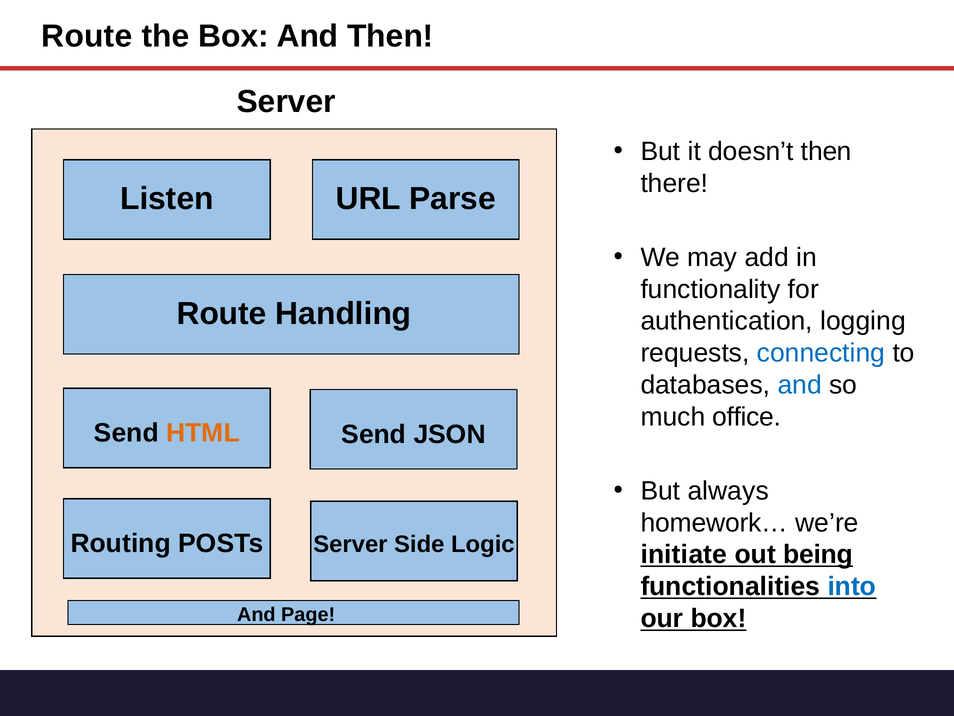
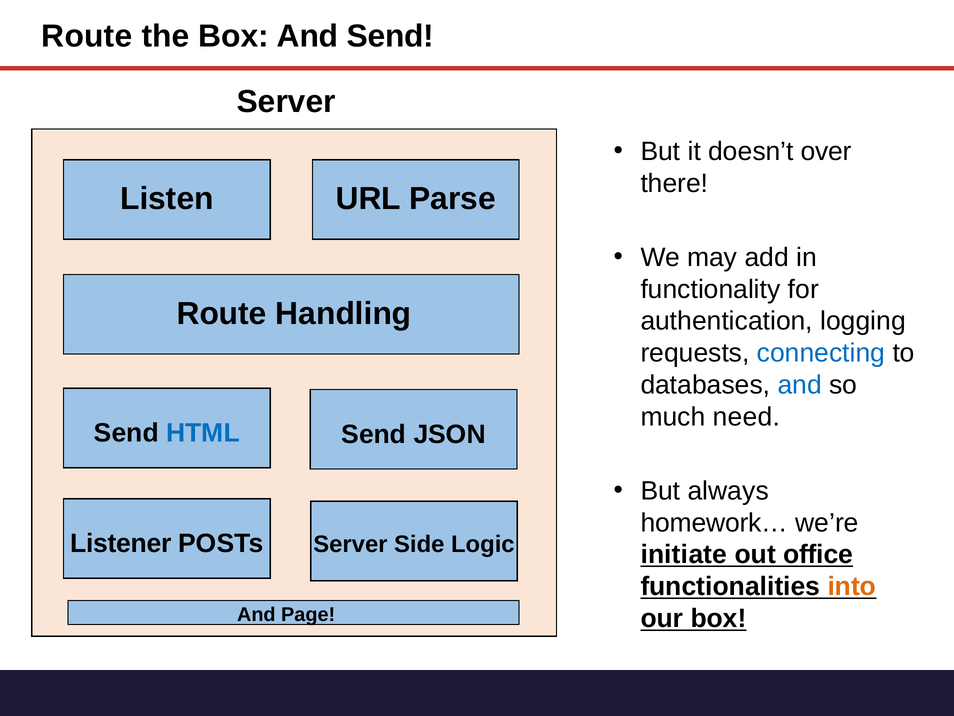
And Then: Then -> Send (390, 36)
doesn’t then: then -> over (826, 151)
office: office -> need (747, 416)
HTML colour: orange -> blue (203, 433)
Routing: Routing -> Listener (121, 543)
being: being -> office (818, 554)
into colour: blue -> orange (852, 586)
